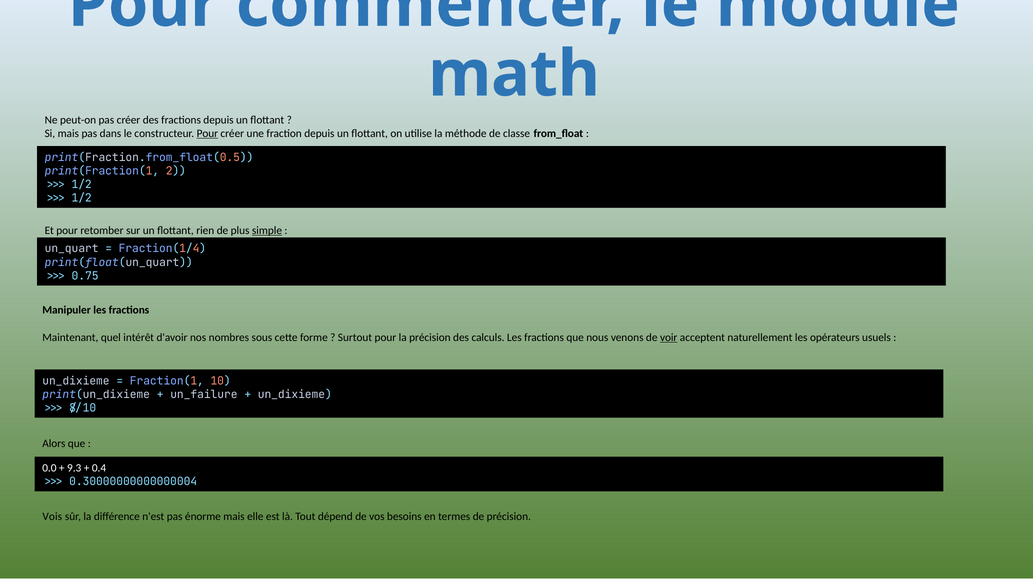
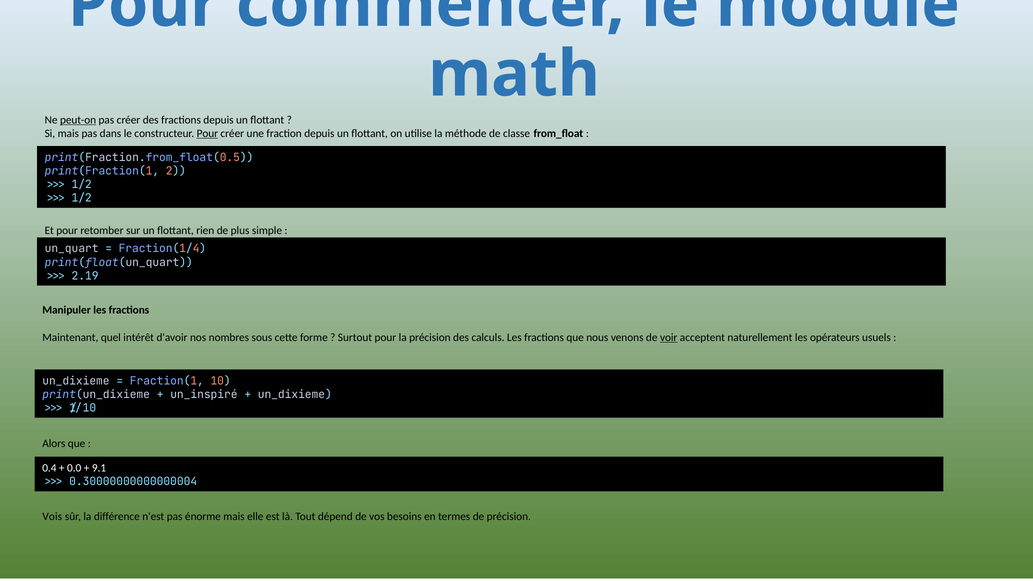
peut-on underline: none -> present (78, 120)
simple underline: present -> none (267, 230)
0.75: 0.75 -> 2.19 (85, 276)
un_failure: un_failure -> un_inspiré (204, 394)
8/10: 8/10 -> 1/10 (83, 408)
0.0: 0.0 -> 0.4 (49, 468)
9.3: 9.3 -> 0.0 (74, 468)
0.4: 0.4 -> 9.1 (99, 468)
